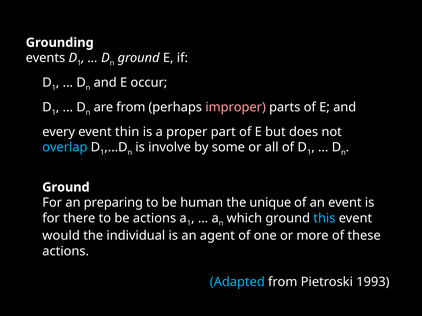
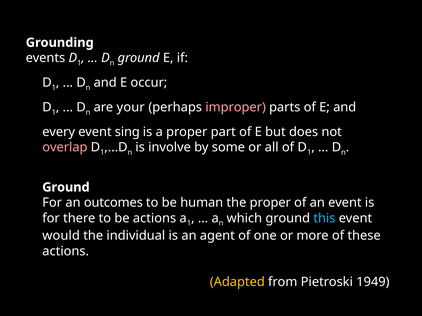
are from: from -> your (131, 107)
thin: thin -> sing (127, 132)
overlap colour: light blue -> pink (65, 147)
preparing: preparing -> outcomes (113, 203)
the unique: unique -> proper (270, 203)
Adapted colour: light blue -> yellow (237, 282)
1993: 1993 -> 1949 (373, 282)
